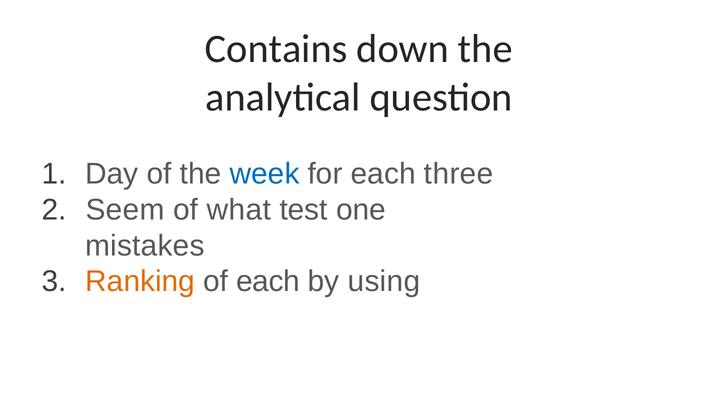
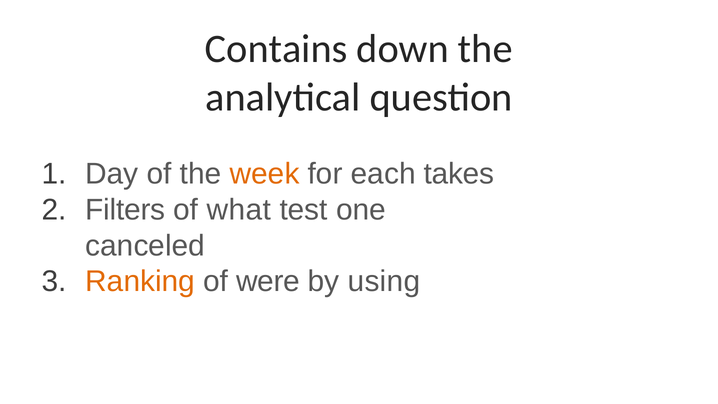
week colour: blue -> orange (265, 174)
three: three -> takes (459, 174)
Seem: Seem -> Filters (125, 210)
mistakes: mistakes -> canceled (145, 246)
of each: each -> were (268, 281)
